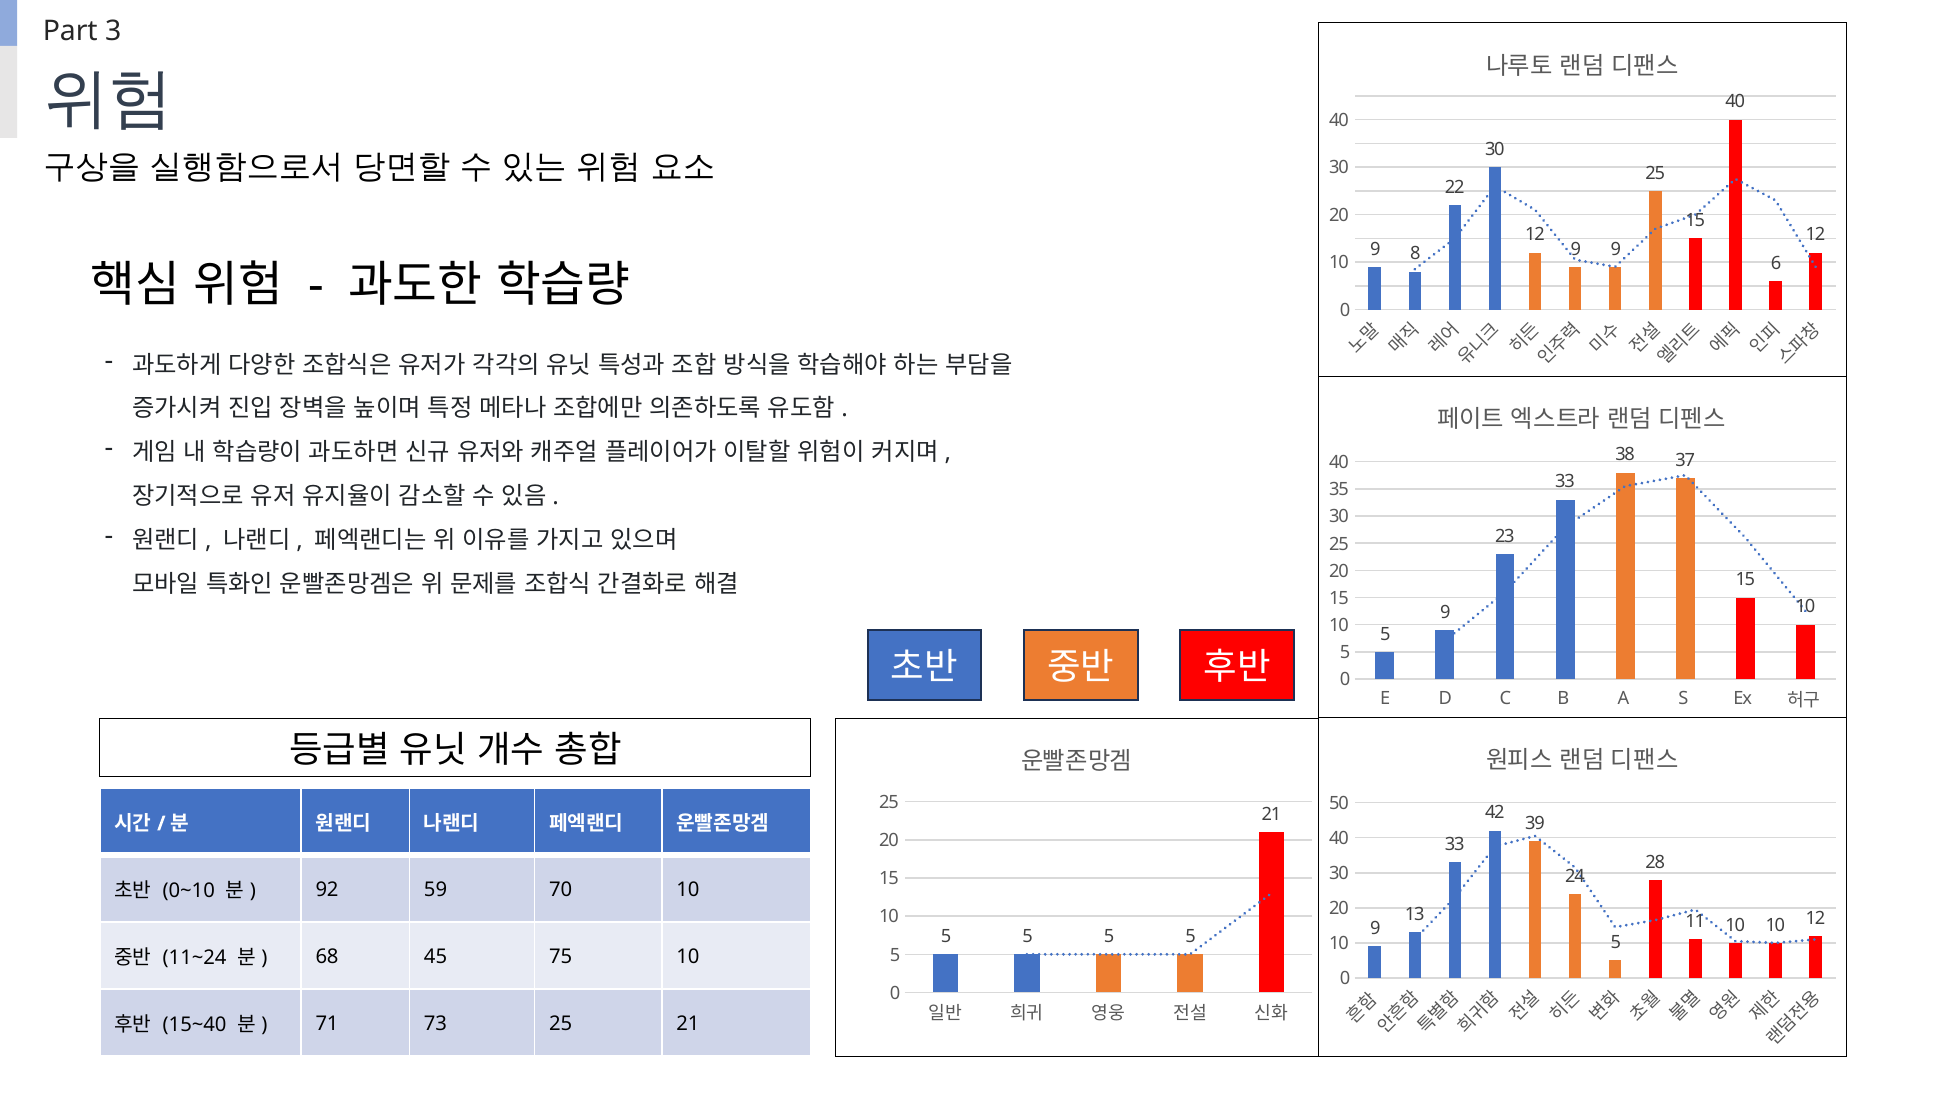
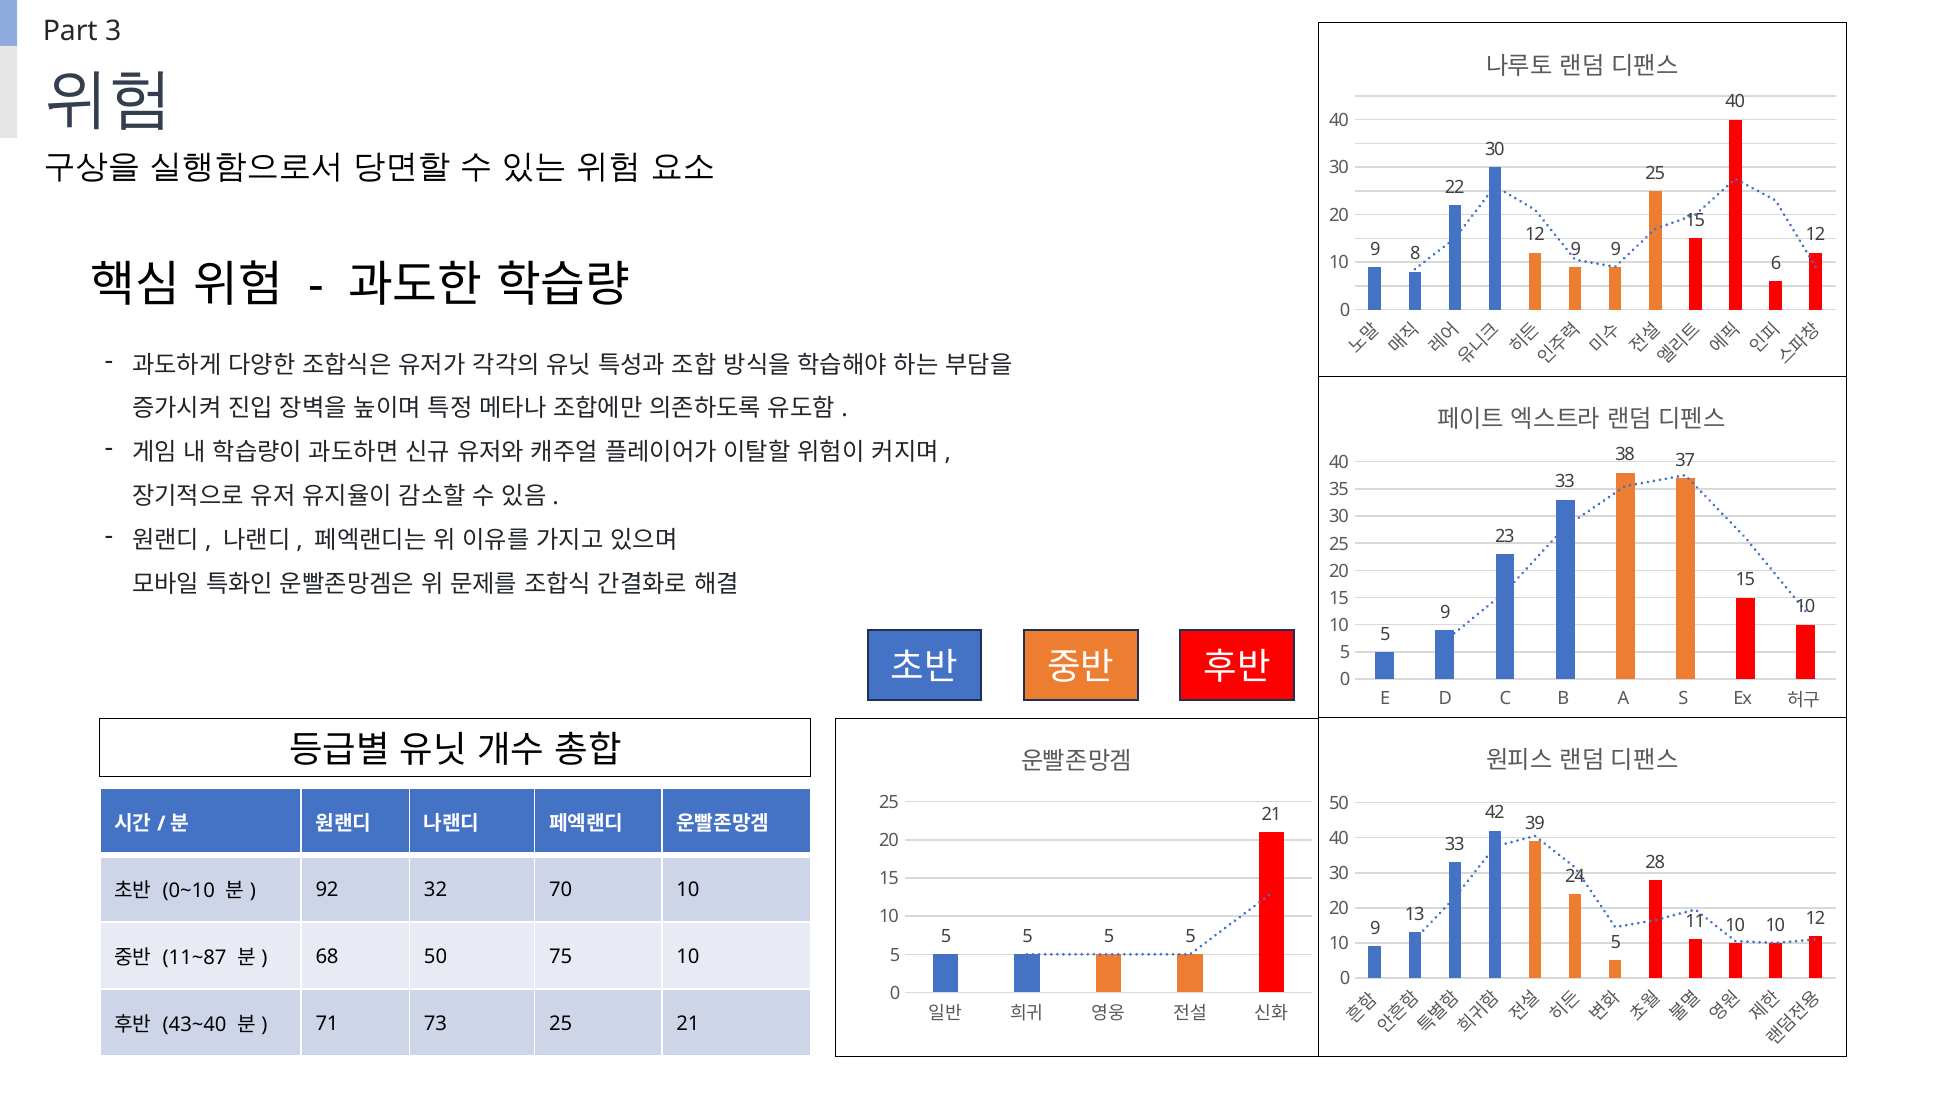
59: 59 -> 32 (436, 889)
11~24: 11~24 -> 11~87 (195, 957)
68 45: 45 -> 50 (436, 956)
15~40: 15~40 -> 43~40 (195, 1024)
